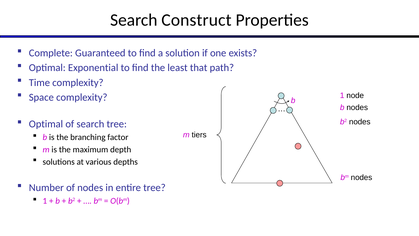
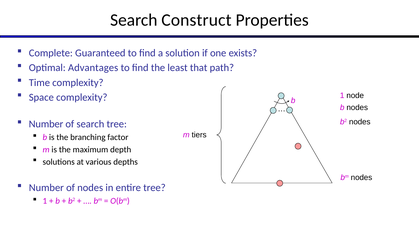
Exponential: Exponential -> Advantages (93, 68)
Optimal: Optimal -> Number (46, 124)
